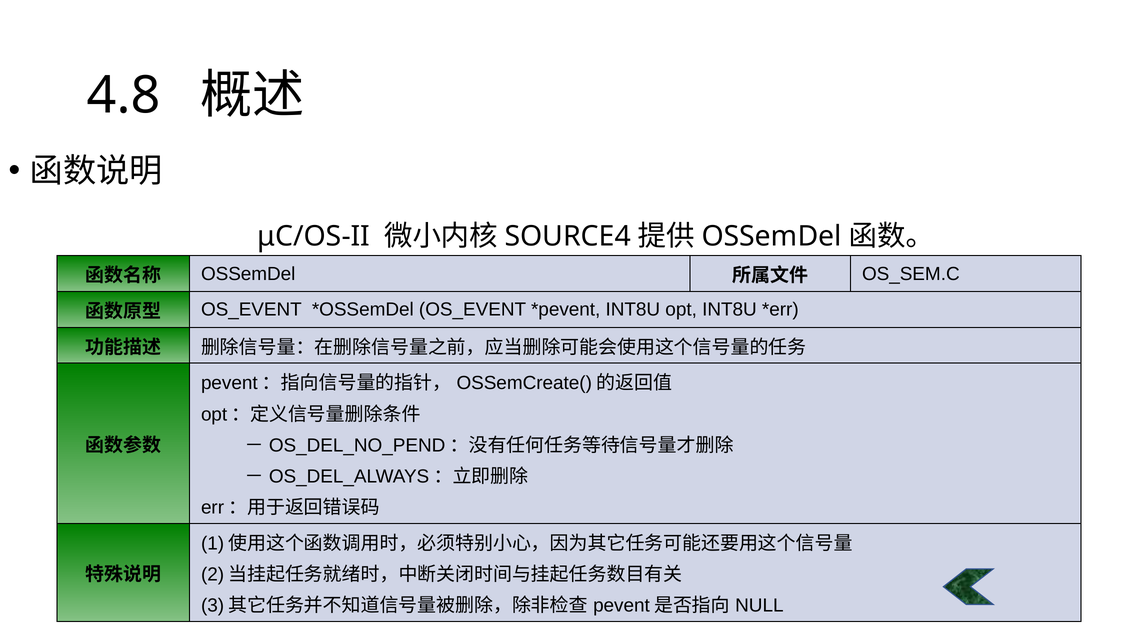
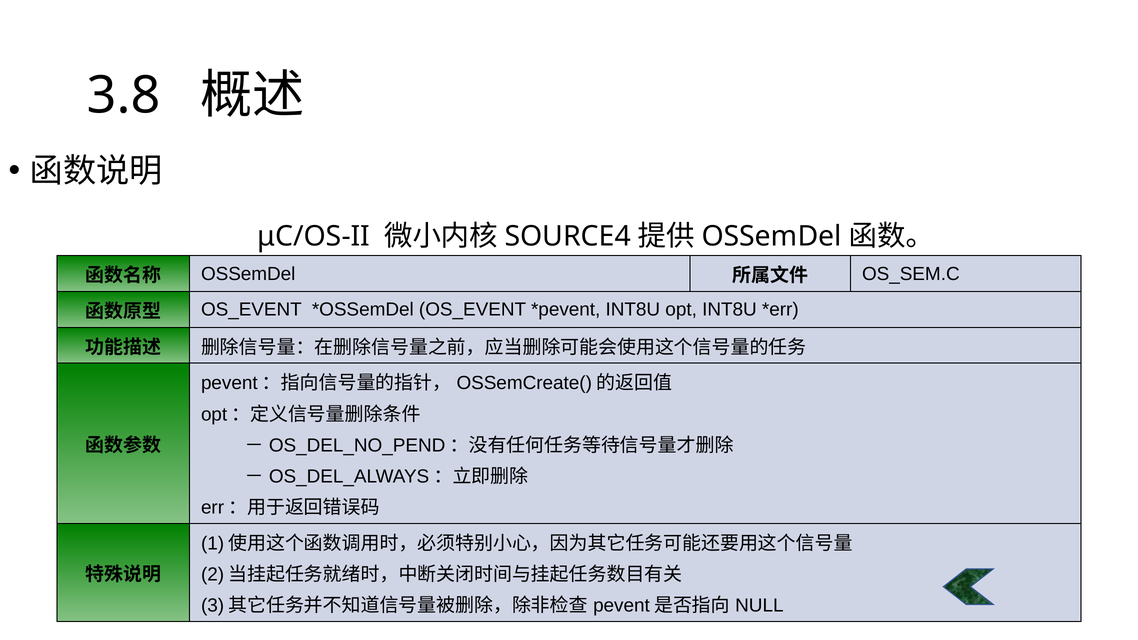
4.8: 4.8 -> 3.8 (124, 96)
